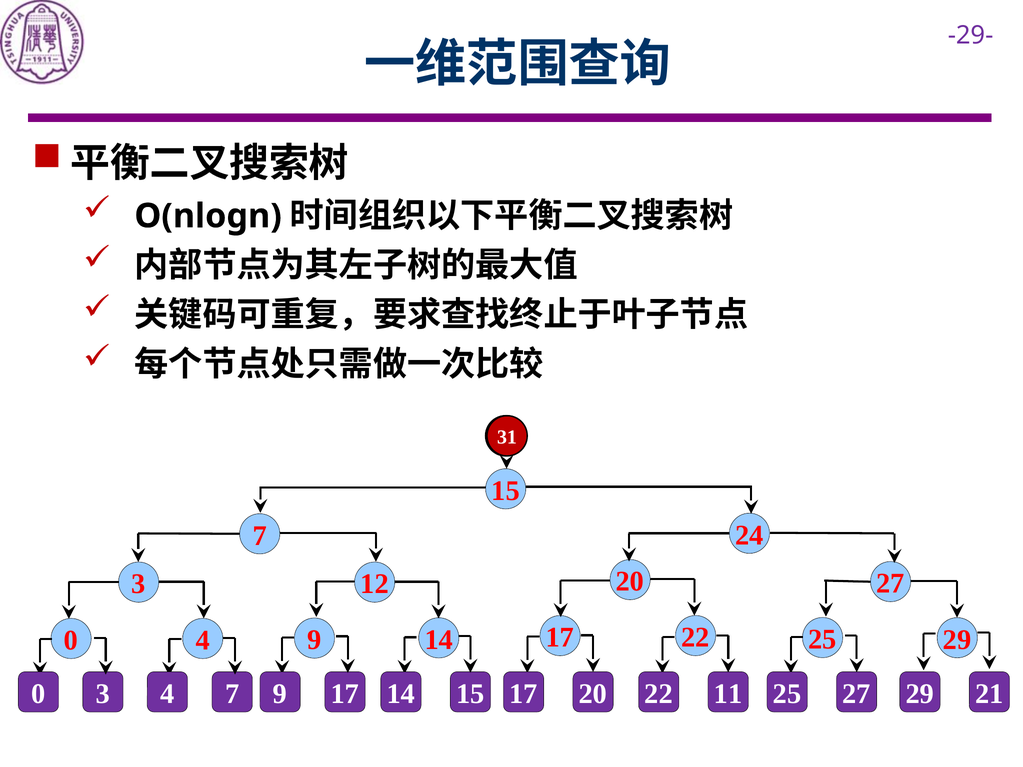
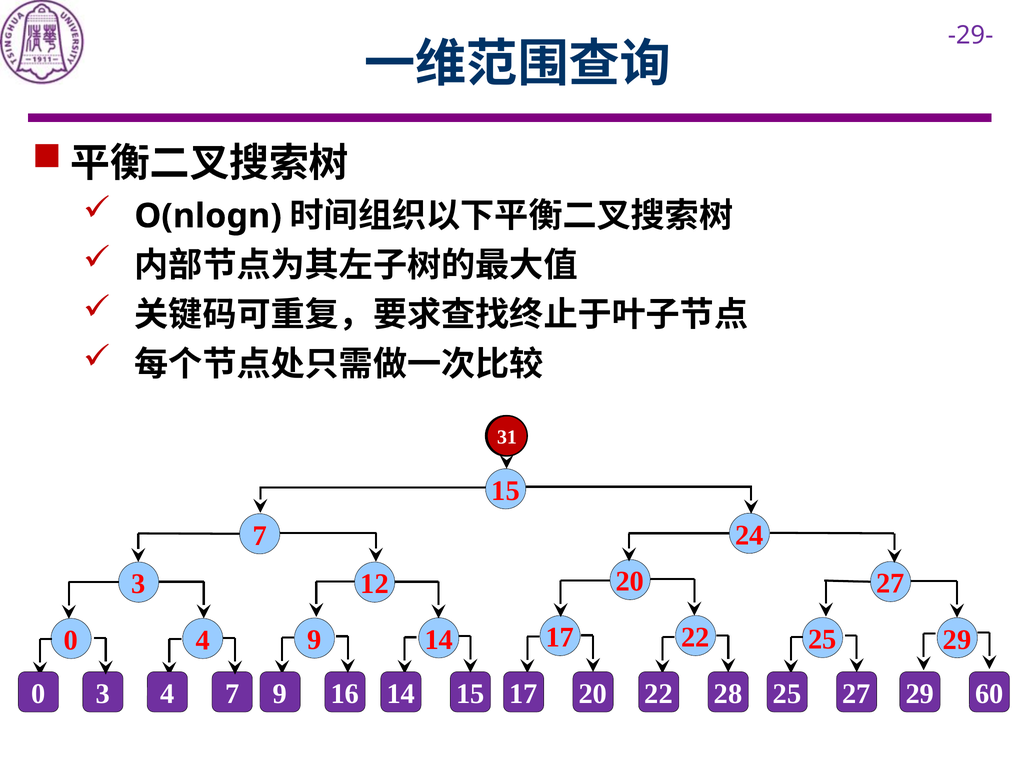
0 17: 17 -> 16 (345, 694)
11: 11 -> 28 (728, 694)
21: 21 -> 60 (989, 694)
